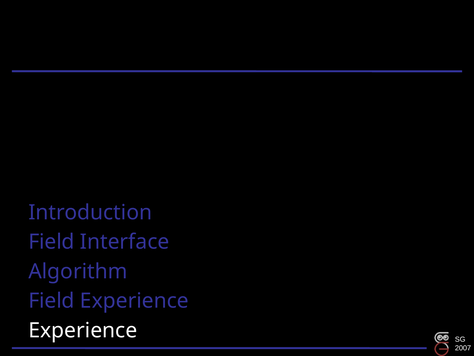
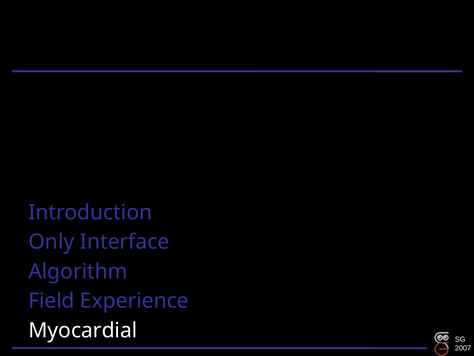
Field: Field -> Only (51, 242)
Experience: Experience -> Myocardial (83, 330)
